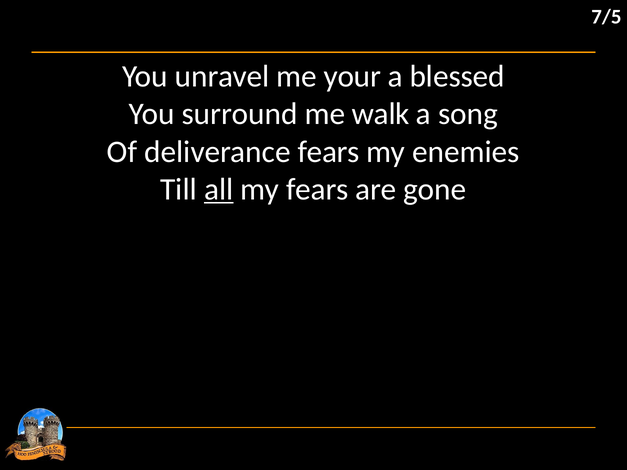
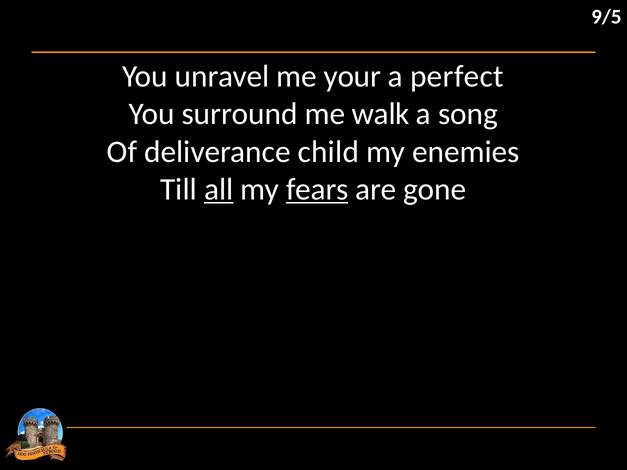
7/5: 7/5 -> 9/5 (606, 17)
blessed: blessed -> perfect (457, 77)
deliverance fears: fears -> child (328, 152)
fears underline: none -> present (317, 189)
